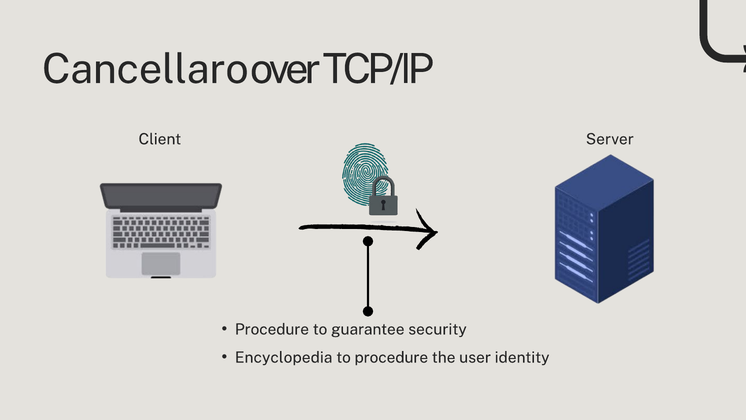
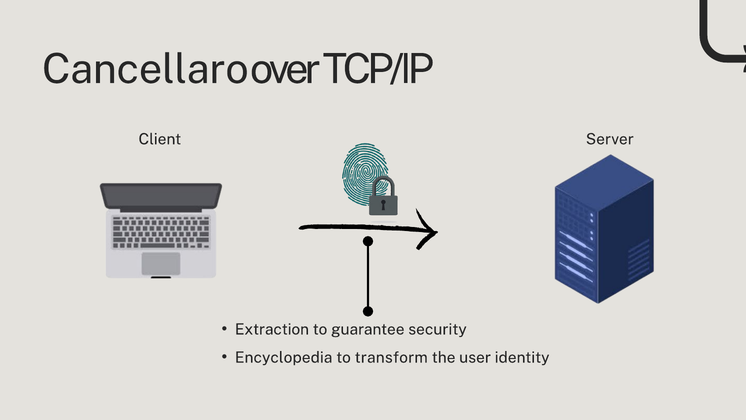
Procedure: Procedure -> Extraction (272, 329)
to procedure: procedure -> transform (391, 357)
